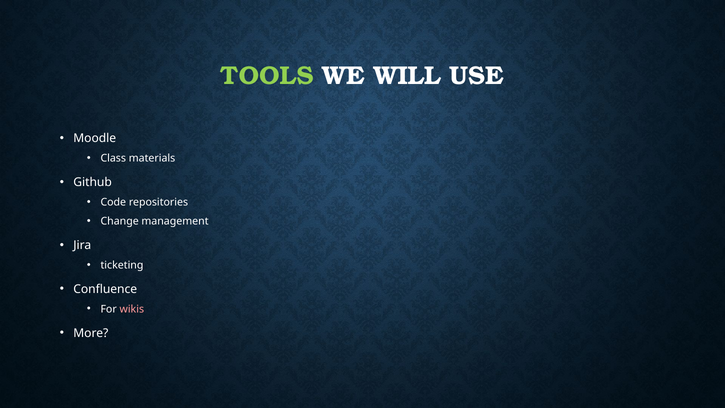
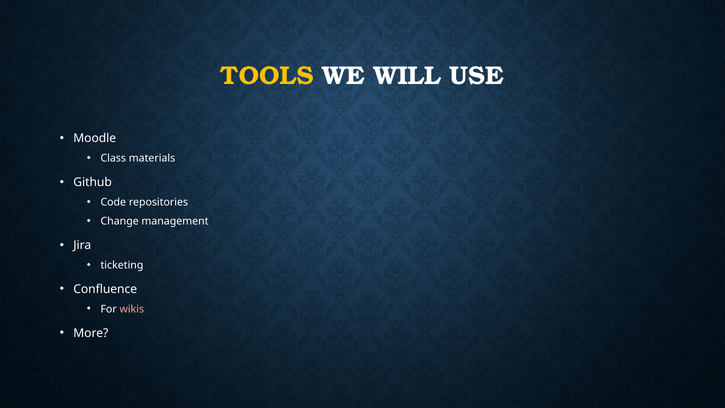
TOOLS colour: light green -> yellow (267, 76)
